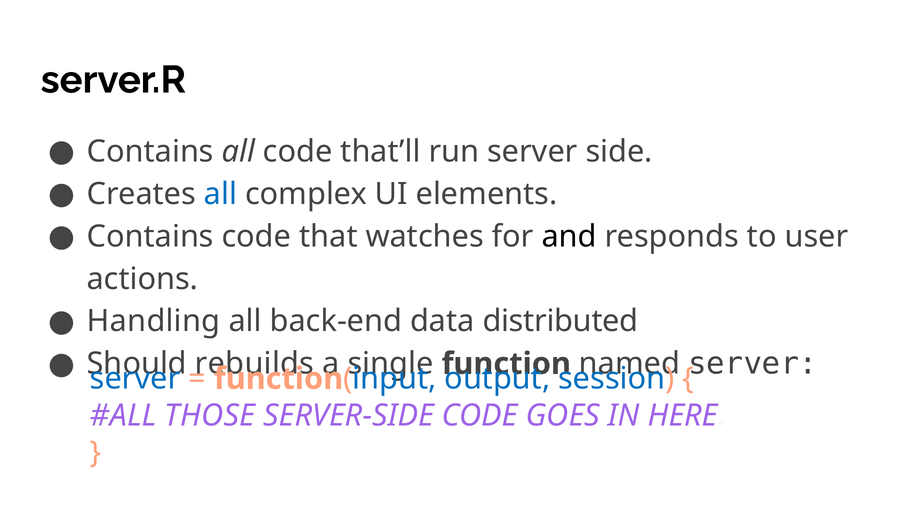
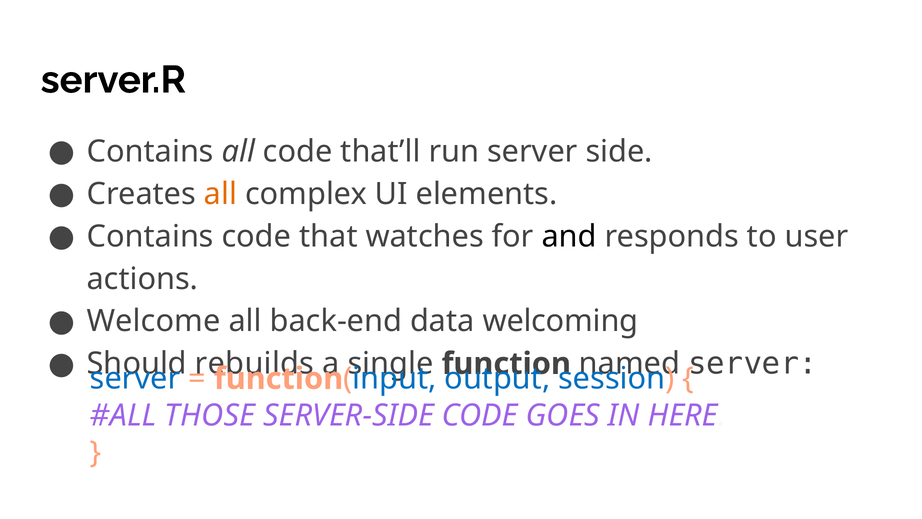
all colour: blue -> orange (220, 194)
Handling: Handling -> Welcome (154, 321)
distributed: distributed -> welcoming (560, 321)
